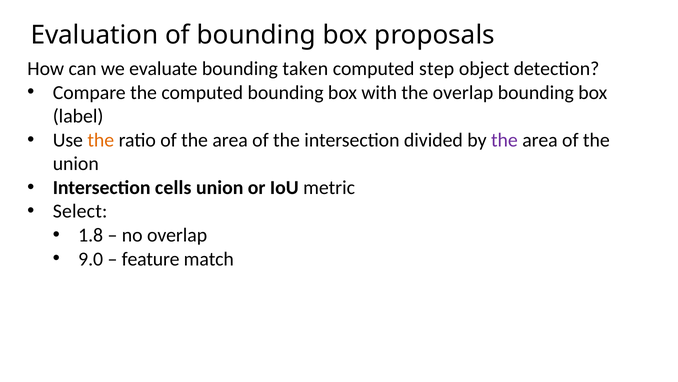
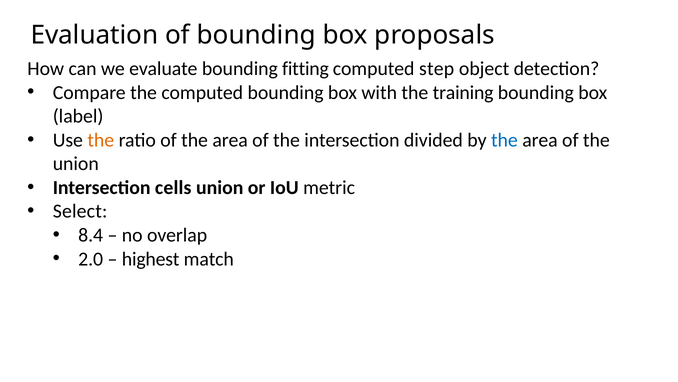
taken: taken -> fitting (305, 69)
the overlap: overlap -> training (463, 92)
the colour: purple -> blue (504, 140)
1.8: 1.8 -> 8.4 (91, 235)
9.0: 9.0 -> 2.0 (91, 259)
feature: feature -> highest (151, 259)
